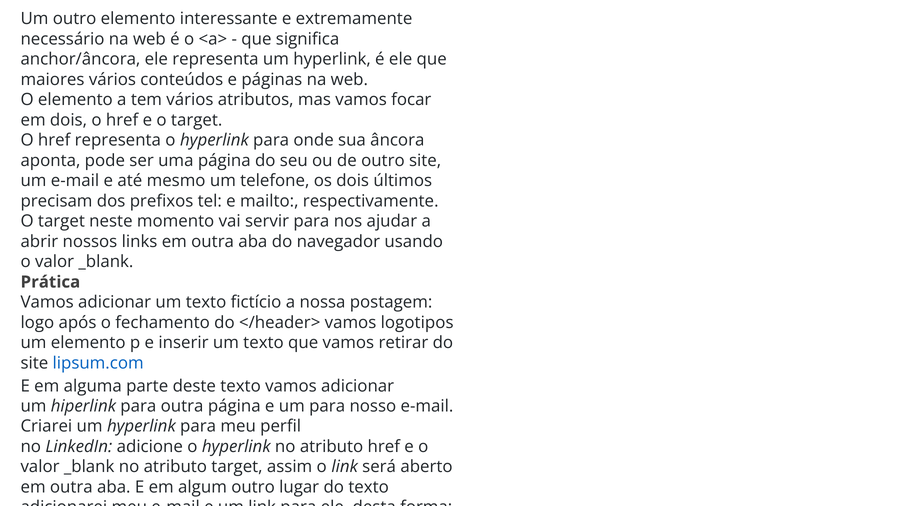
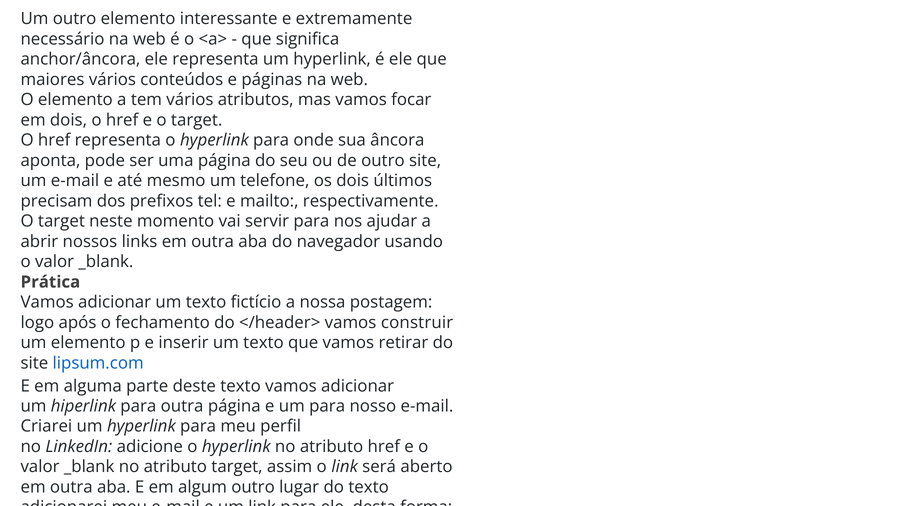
logotipos: logotipos -> construir (417, 323)
